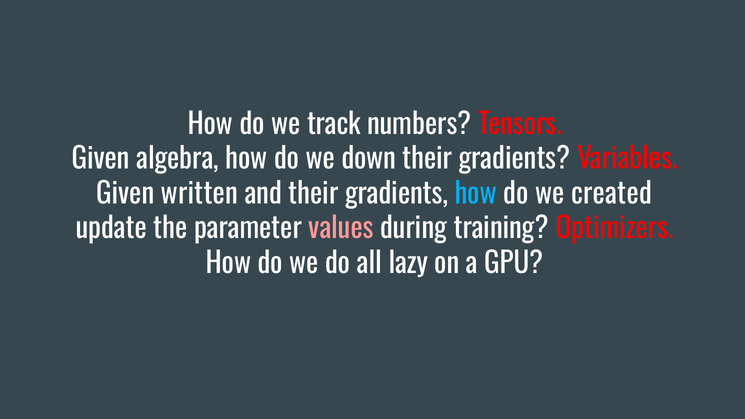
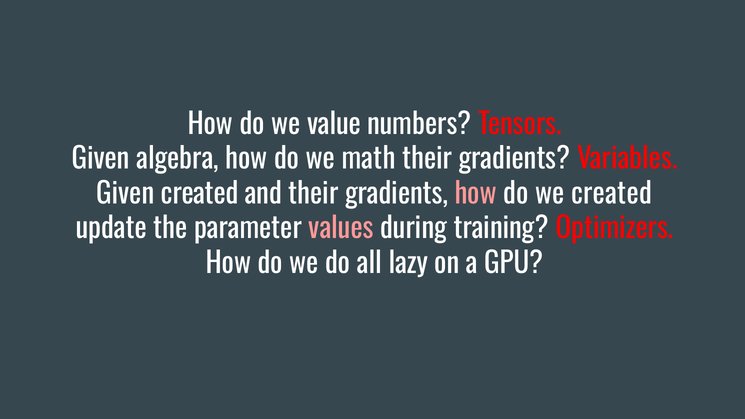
track: track -> value (334, 125)
down: down -> math (369, 159)
Given written: written -> created (200, 194)
how colour: light blue -> pink (476, 194)
